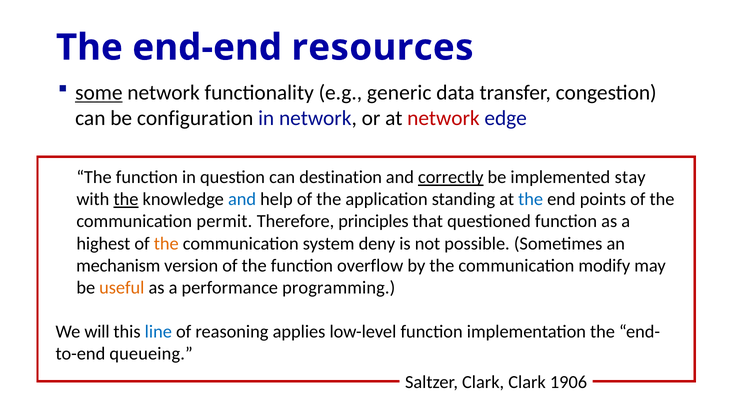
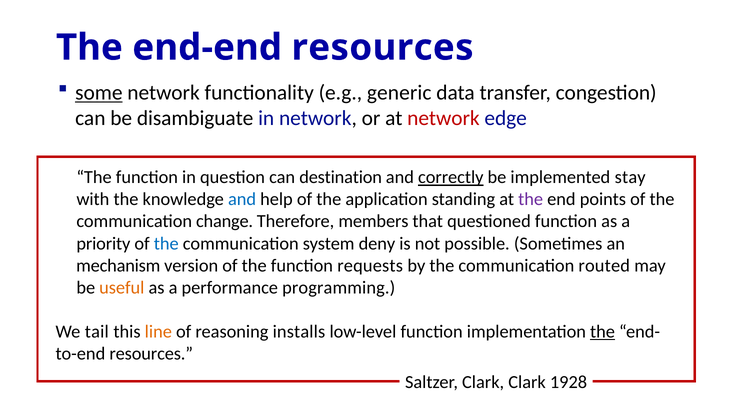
configuration: configuration -> disambiguate (195, 118)
the underline: present -> none (126, 199)
the colour: blue -> purple (531, 199)
permit: permit -> change (225, 221)
principles: principles -> members (373, 221)
highest: highest -> priority (103, 243)
the colour: orange -> blue (166, 243)
overflow: overflow -> requests (370, 265)
modify: modify -> routed (604, 265)
will: will -> tail (97, 331)
line colour: blue -> orange (158, 331)
applies: applies -> installs (299, 331)
the underline: none -> present (603, 331)
queueing: queueing -> resources (151, 353)
1906: 1906 -> 1928 (569, 382)
